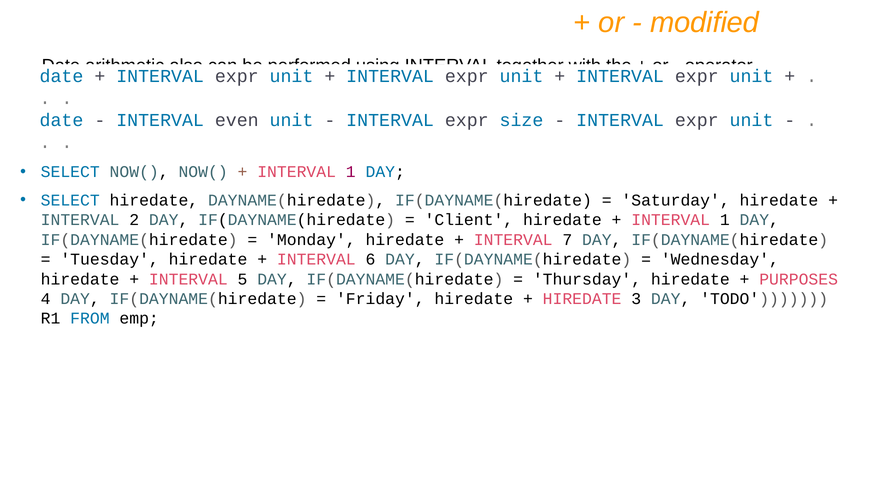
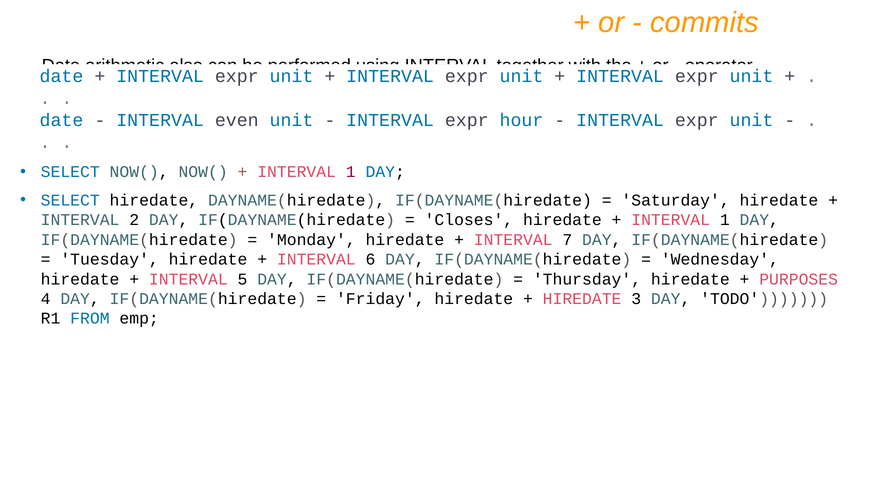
modified: modified -> commits (705, 23)
size: size -> hour (521, 120)
Client: Client -> Closes (469, 220)
